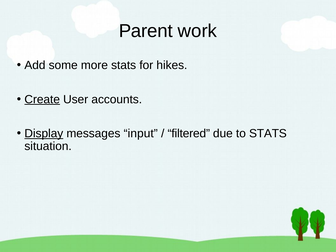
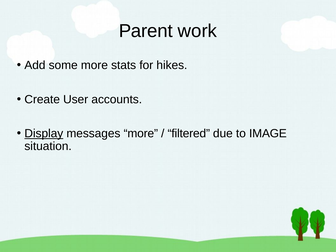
Create underline: present -> none (42, 99)
messages input: input -> more (141, 133)
to STATS: STATS -> IMAGE (268, 133)
